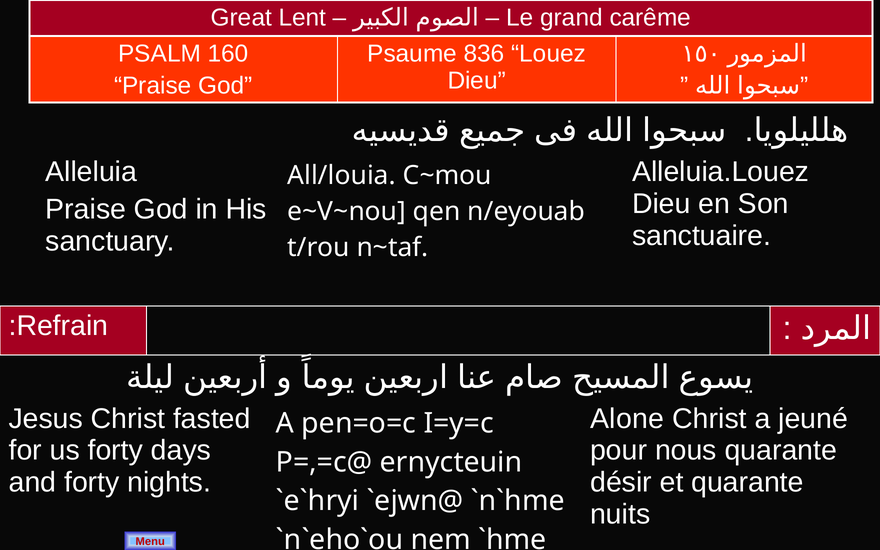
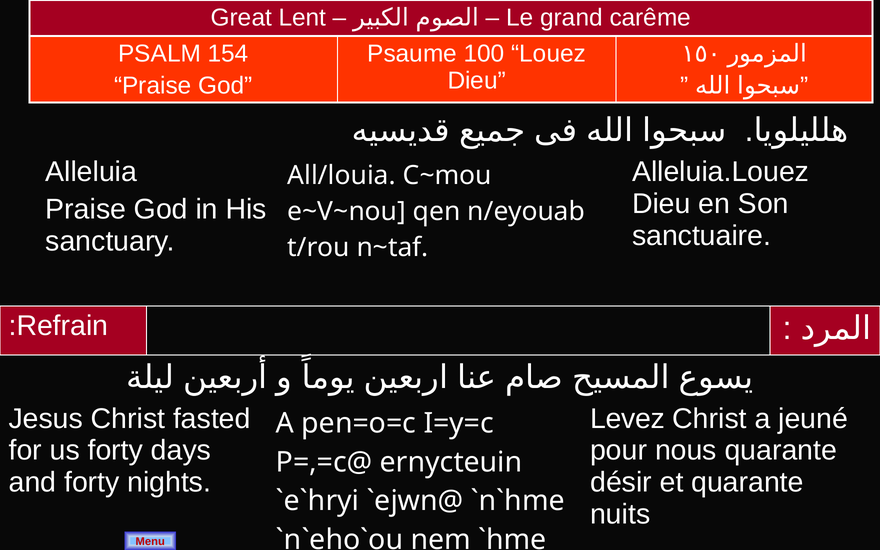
160: 160 -> 154 (228, 53)
836: 836 -> 100 (484, 53)
Alone: Alone -> Levez (628, 419)
